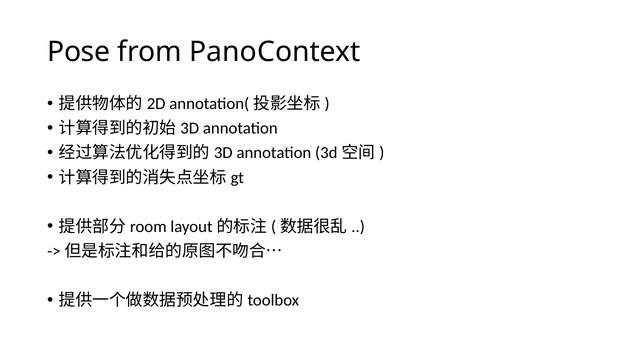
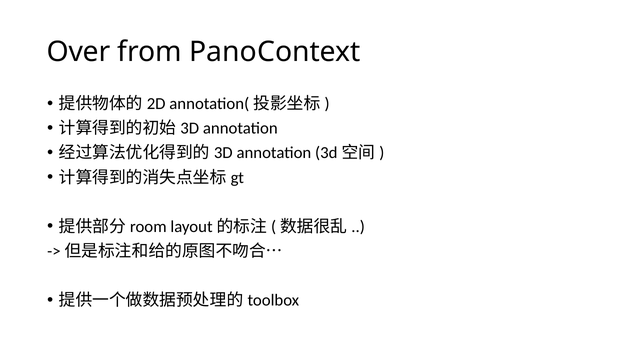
Pose: Pose -> Over (79, 52)
